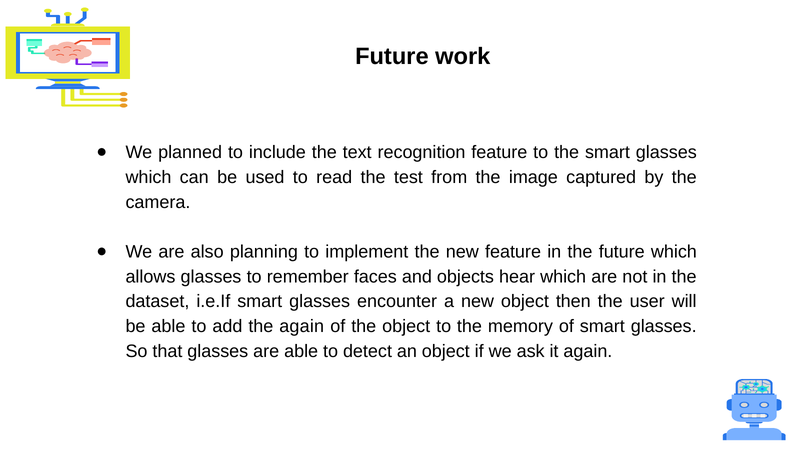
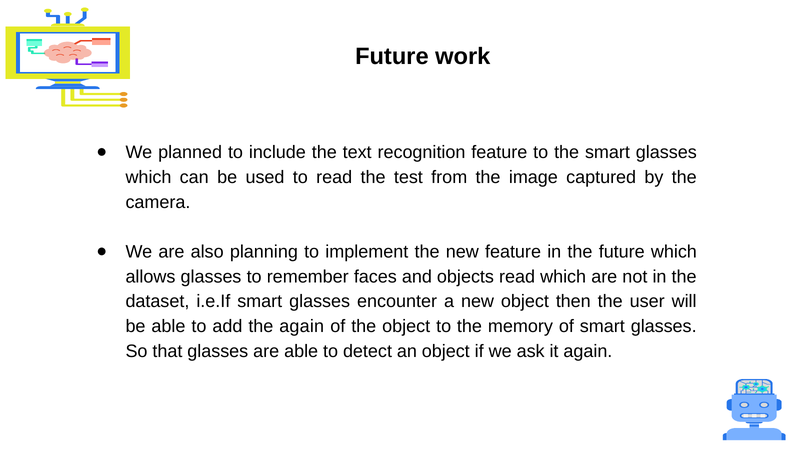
objects hear: hear -> read (517, 277)
